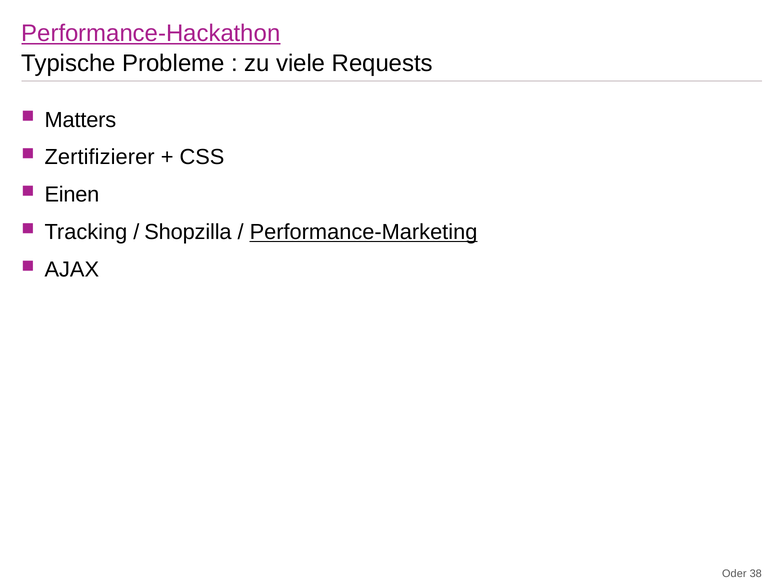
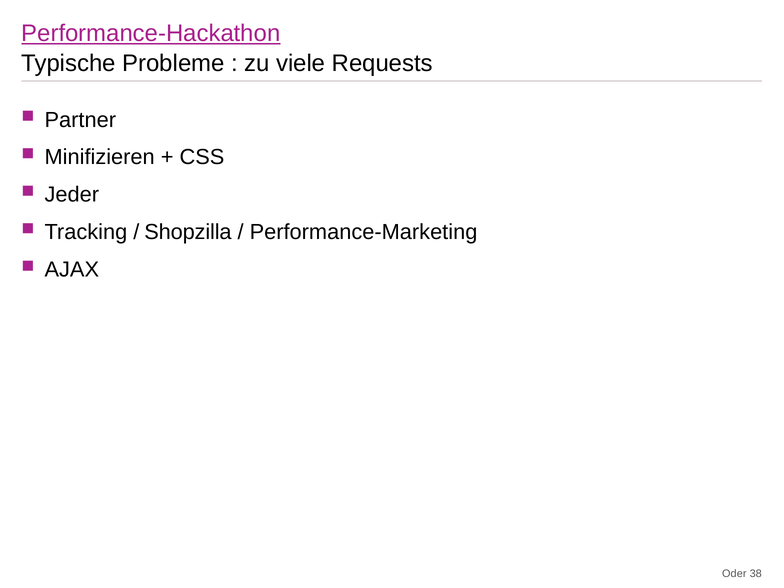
Matters: Matters -> Partner (80, 120)
Zertifizierer: Zertifizierer -> Minifizieren (100, 157)
Einen: Einen -> Jeder (72, 195)
Performance-Marketing underline: present -> none (364, 232)
